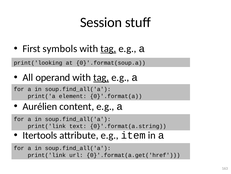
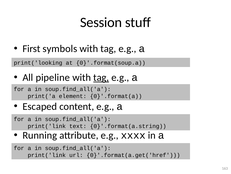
tag underline: present -> none (108, 48)
operand: operand -> pipeline (53, 77)
Aurélien: Aurélien -> Escaped (40, 106)
Itertools: Itertools -> Running (40, 135)
item: item -> xxxx (133, 135)
